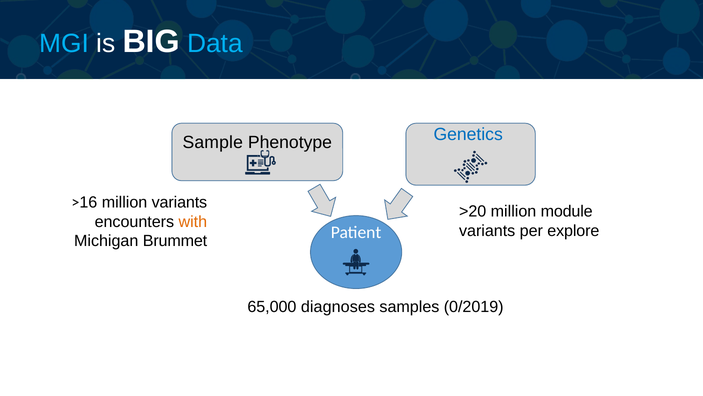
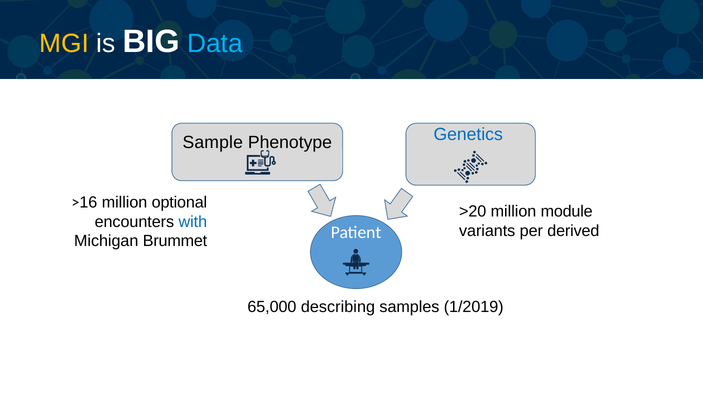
MGI colour: light blue -> yellow (64, 43)
million variants: variants -> optional (179, 202)
with colour: orange -> blue (193, 221)
explore: explore -> derived (573, 231)
diagnoses: diagnoses -> describing (338, 306)
0/2019: 0/2019 -> 1/2019 (474, 306)
